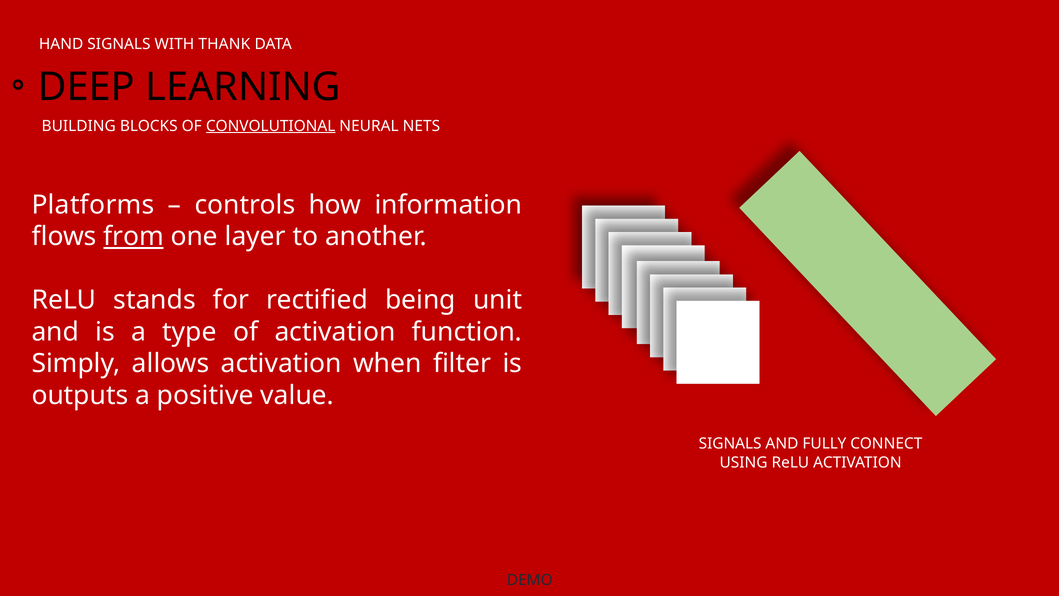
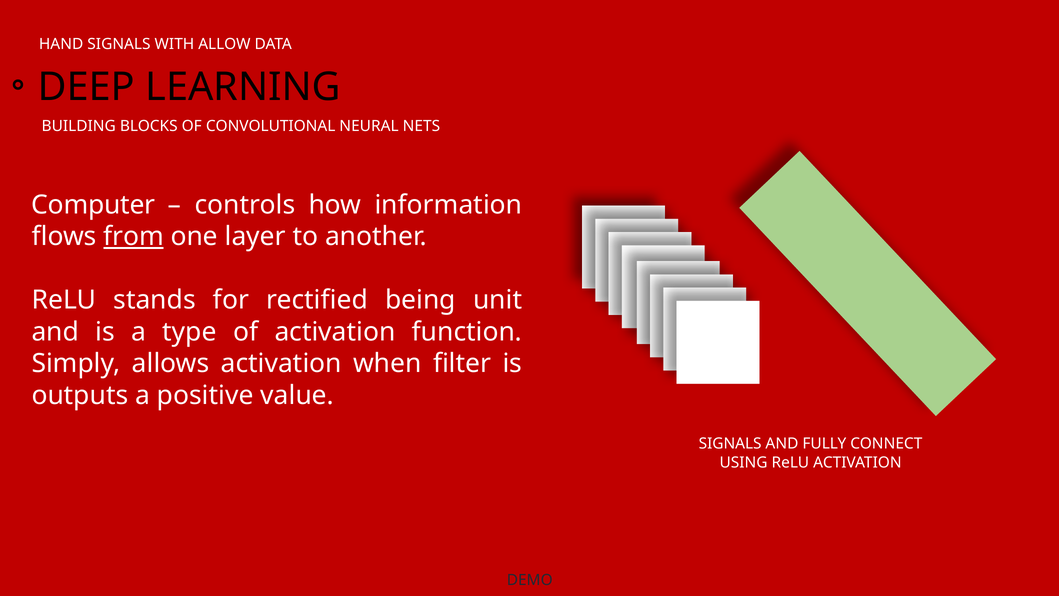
THANK: THANK -> ALLOW (224, 44)
CONVOLUTIONAL underline: present -> none (271, 126)
Platforms: Platforms -> Computer (93, 205)
